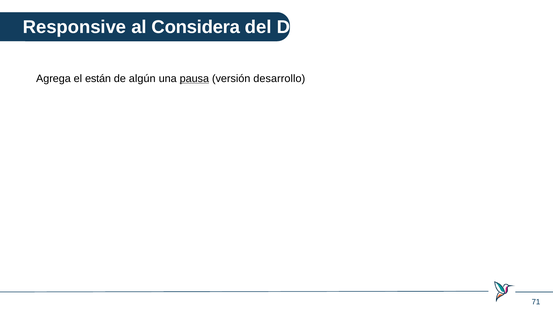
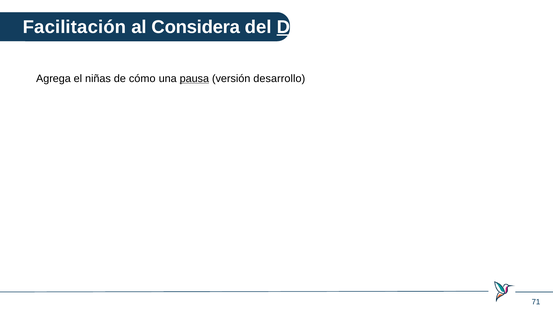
Responsive: Responsive -> Facilitación (74, 27)
Día underline: none -> present (291, 27)
están: están -> niñas (98, 79)
algún: algún -> cómo (142, 79)
